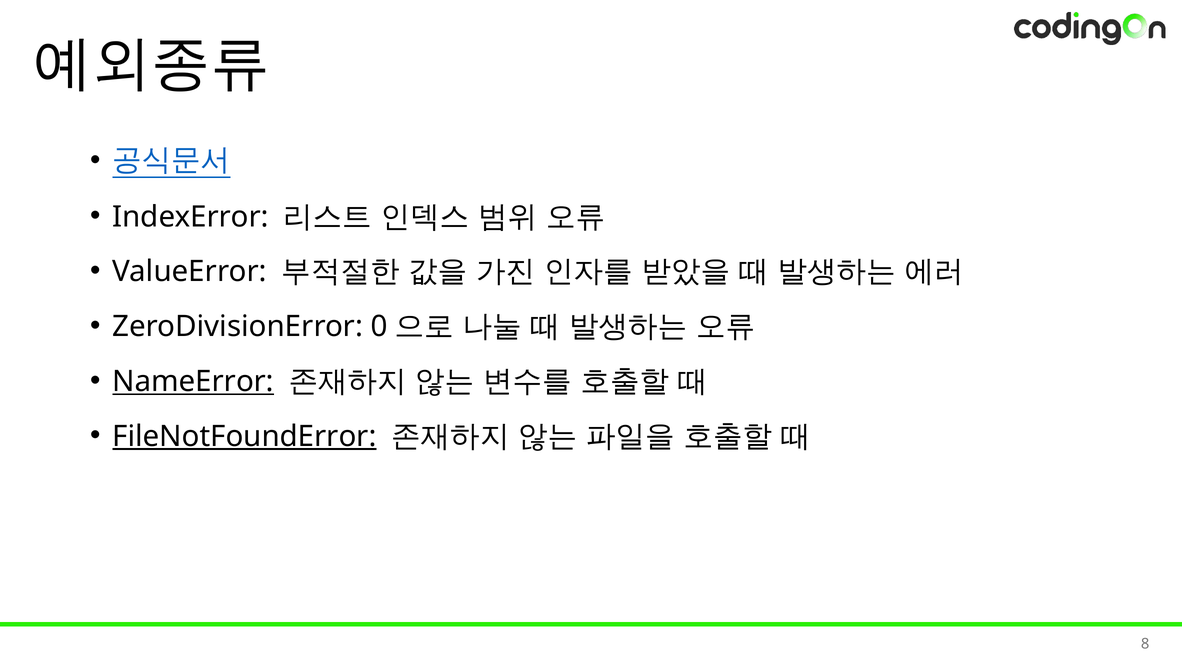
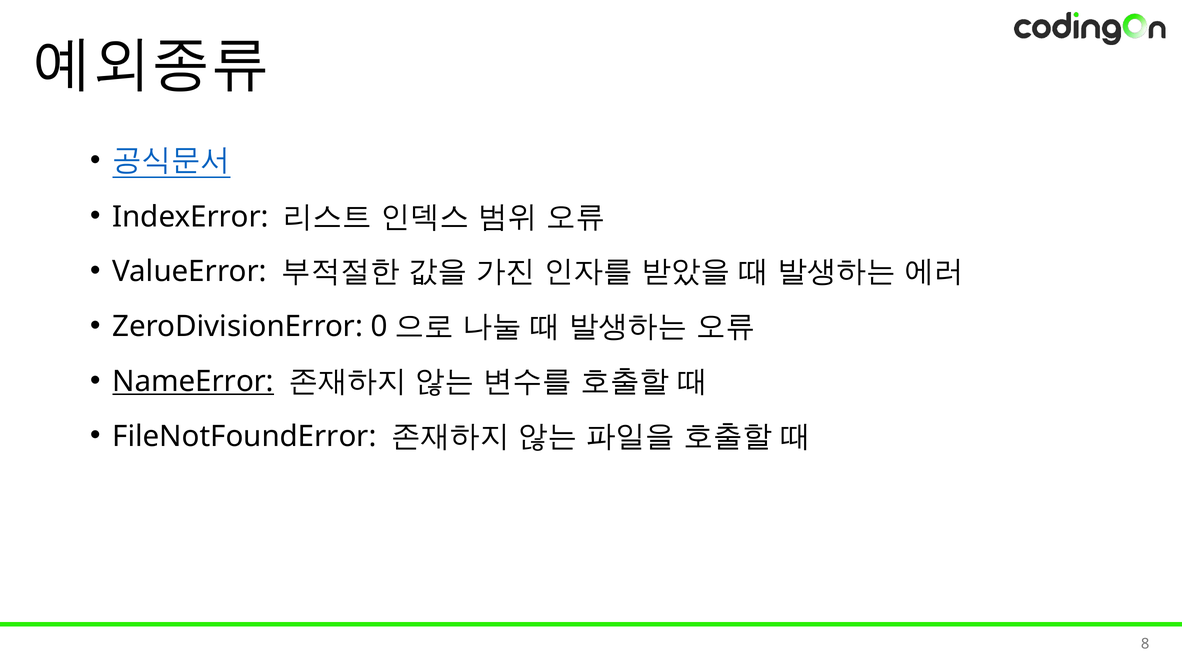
FileNotFoundError underline: present -> none (244, 436)
